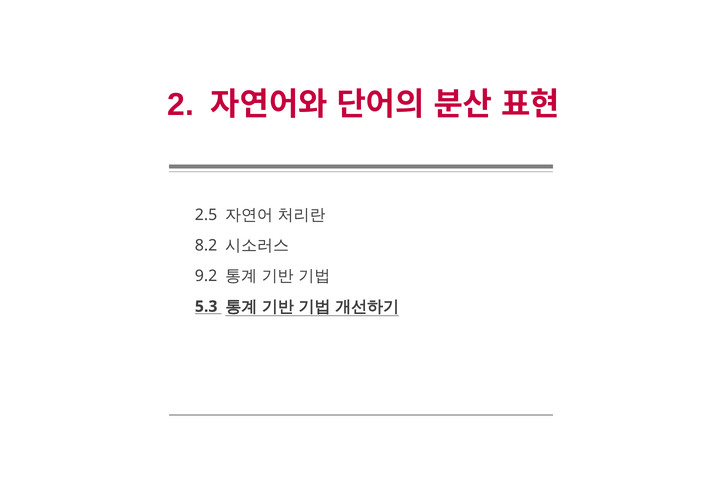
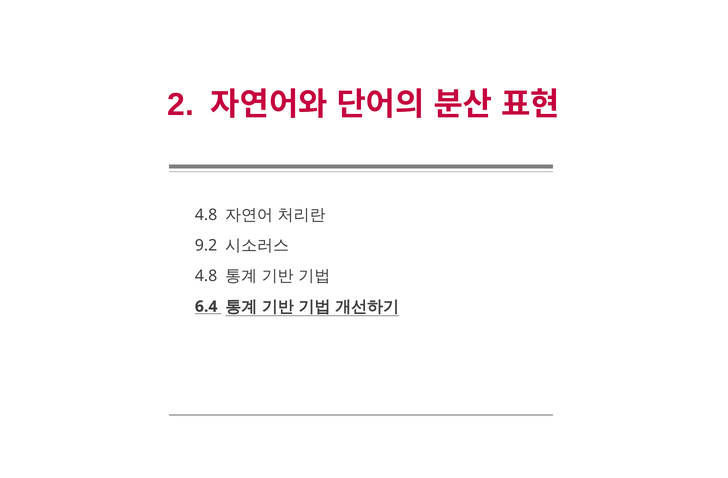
2.5: 2.5 -> 4.8 (206, 215)
8.2: 8.2 -> 9.2 (206, 246)
9.2: 9.2 -> 4.8 (206, 276)
5.3: 5.3 -> 6.4 (206, 307)
